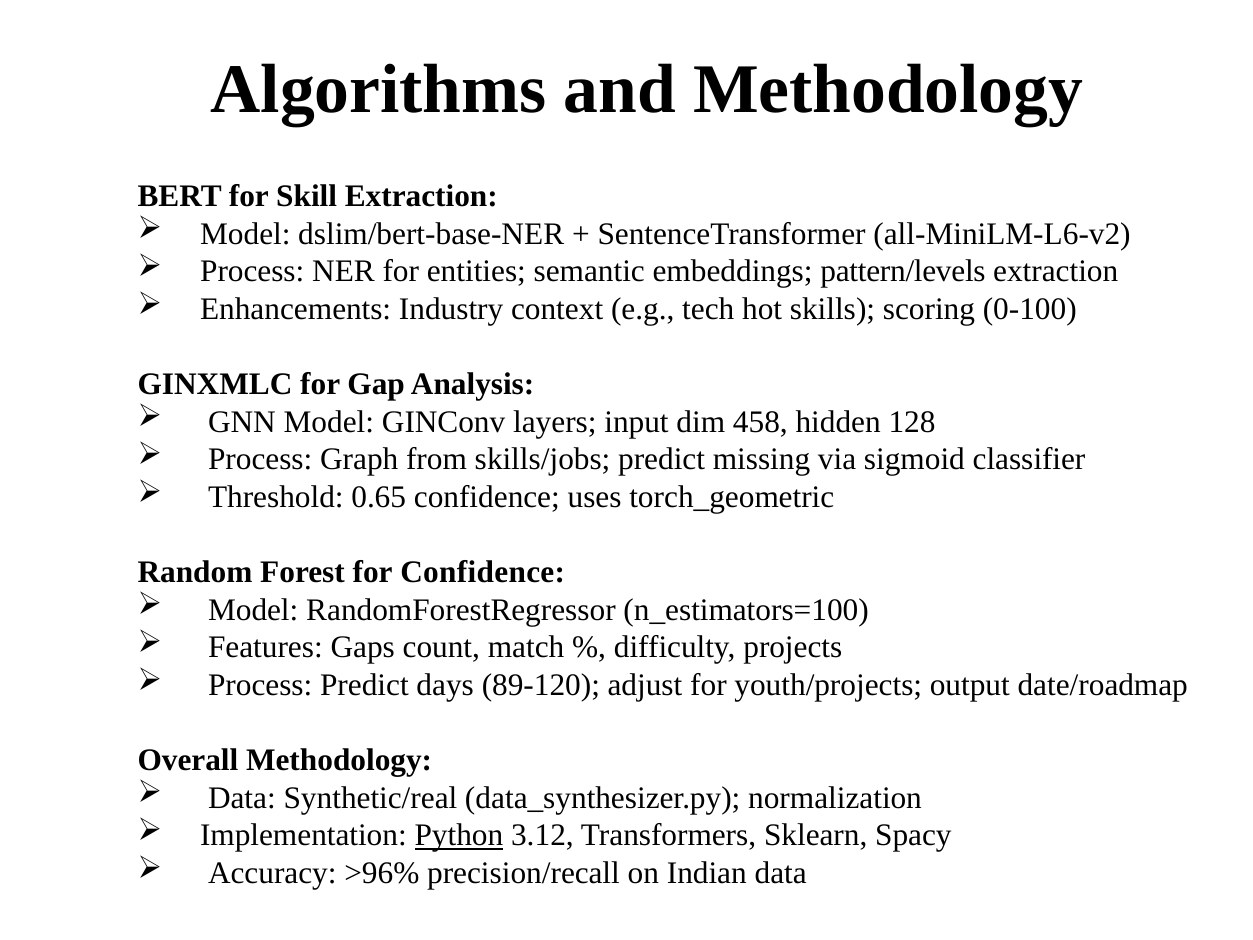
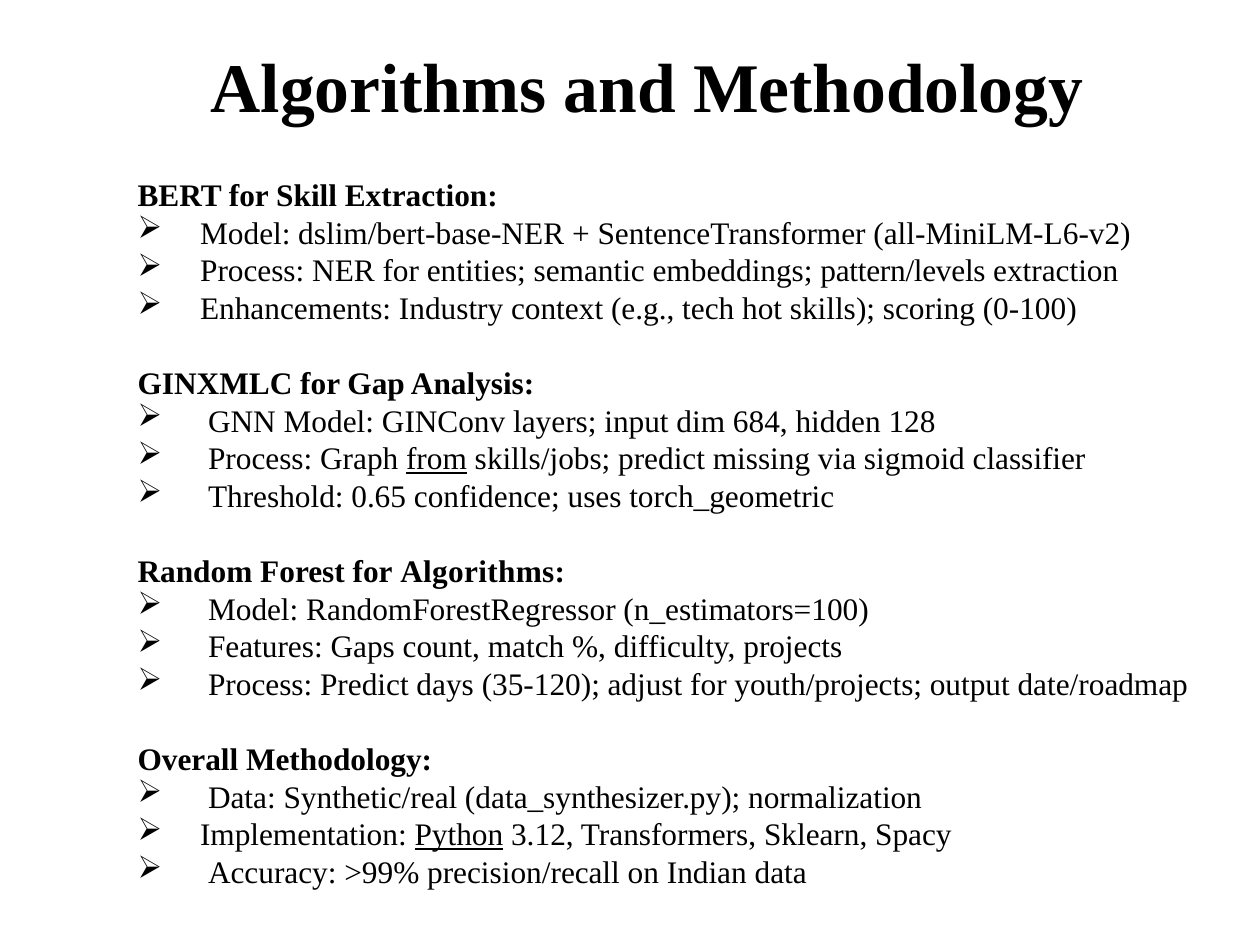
458: 458 -> 684 (760, 422)
from underline: none -> present (436, 459)
for Confidence: Confidence -> Algorithms (483, 572)
89-120: 89-120 -> 35-120 (541, 685)
>96%: >96% -> >99% (382, 873)
